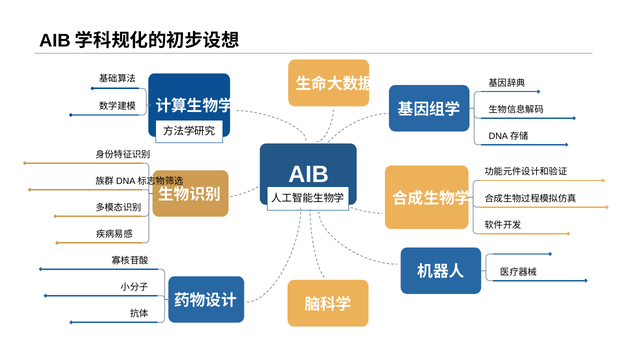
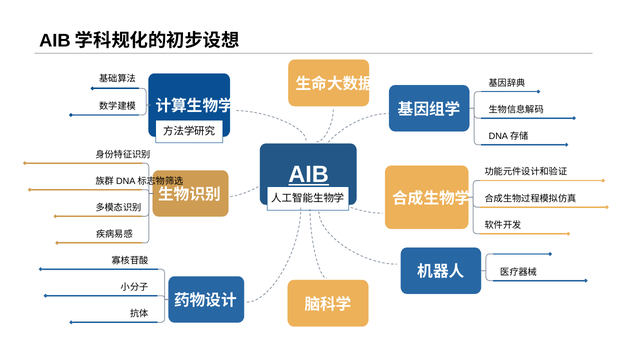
AIB underline: none -> present (309, 174)
